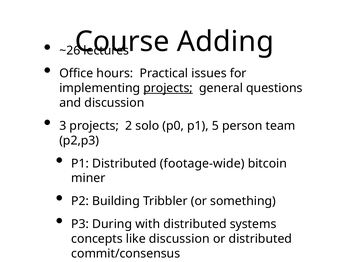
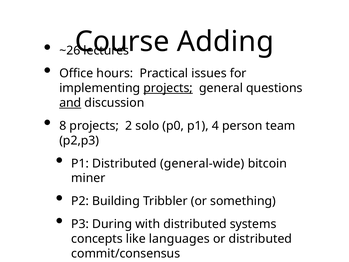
and underline: none -> present (70, 103)
3: 3 -> 8 (63, 126)
5: 5 -> 4 (215, 126)
footage-wide: footage-wide -> general-wide (202, 163)
like discussion: discussion -> languages (179, 239)
